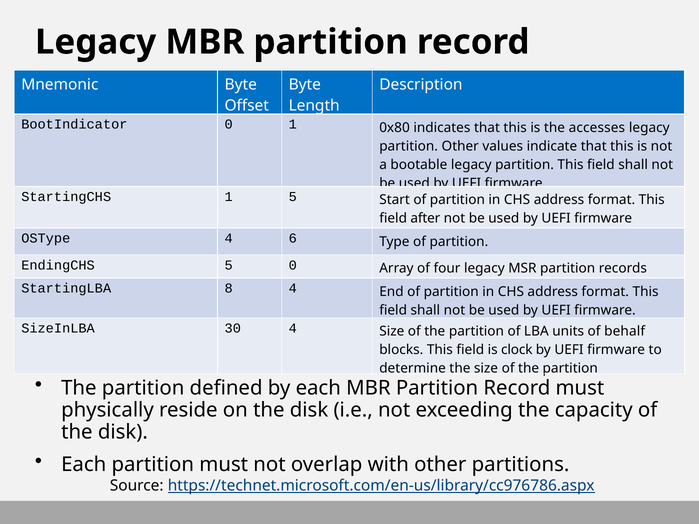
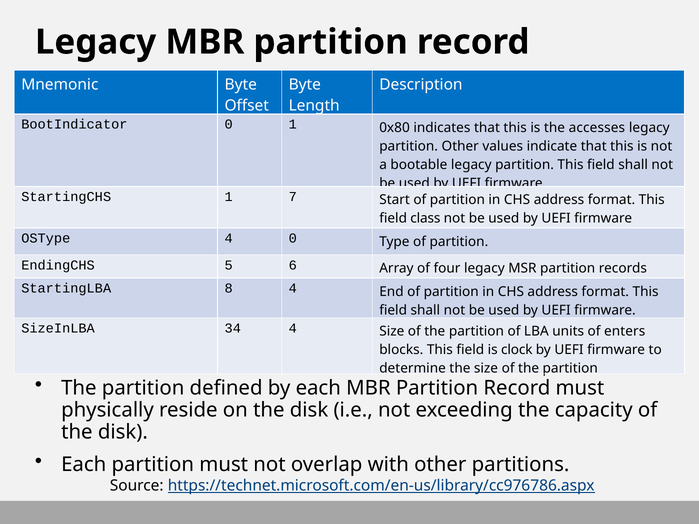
1 5: 5 -> 7 (293, 197)
after: after -> class (425, 219)
4 6: 6 -> 0 (293, 238)
5 0: 0 -> 6 (293, 265)
30: 30 -> 34 (233, 328)
behalf: behalf -> enters (625, 331)
